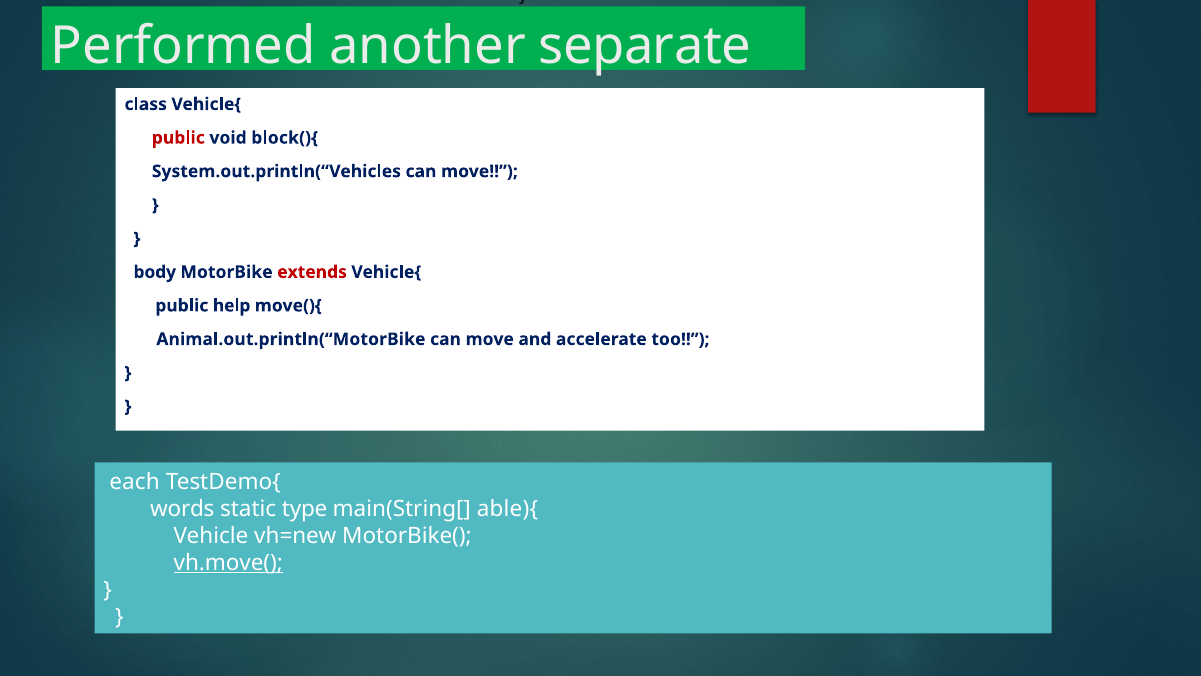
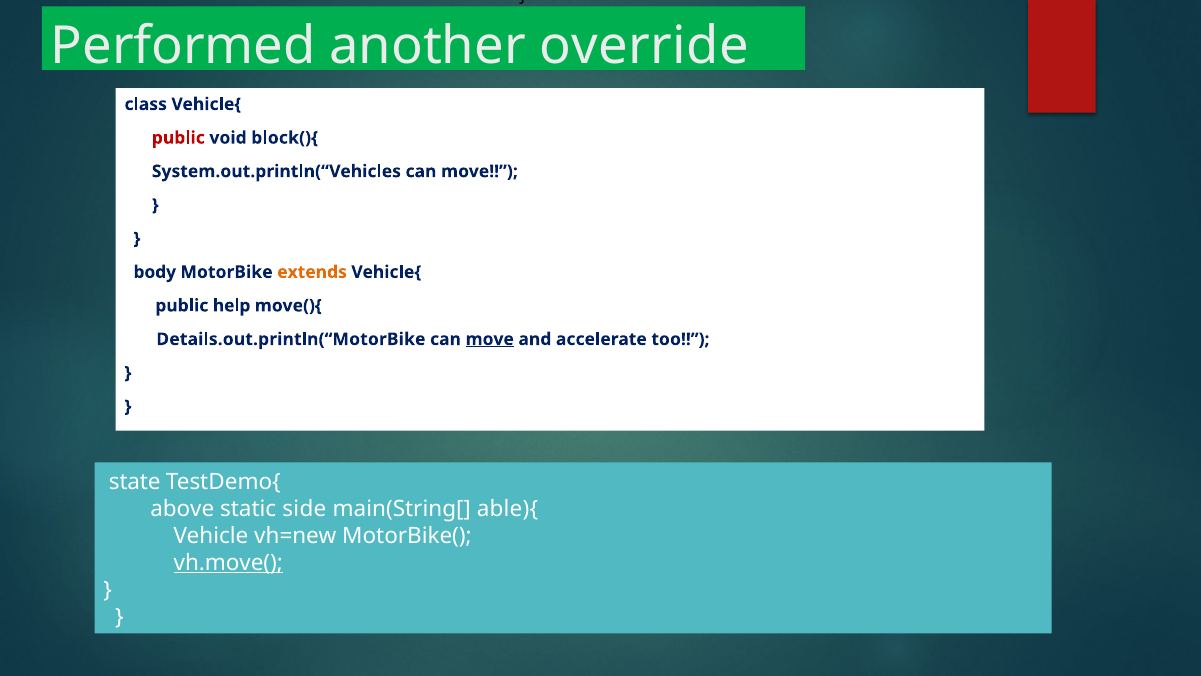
separate: separate -> override (644, 46)
extends colour: red -> orange (312, 272)
Animal.out.println(“MotorBike: Animal.out.println(“MotorBike -> Details.out.println(“MotorBike (291, 339)
move underline: none -> present (490, 339)
each: each -> state (135, 481)
words: words -> above (182, 509)
type: type -> side (304, 509)
